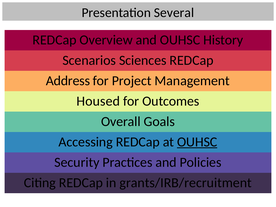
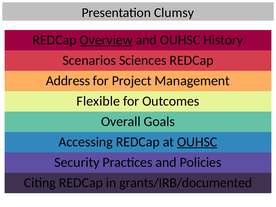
Several: Several -> Clumsy (174, 13)
Overview underline: none -> present (106, 40)
Housed: Housed -> Flexible (98, 101)
grants/IRB/recruitment: grants/IRB/recruitment -> grants/IRB/documented (186, 183)
